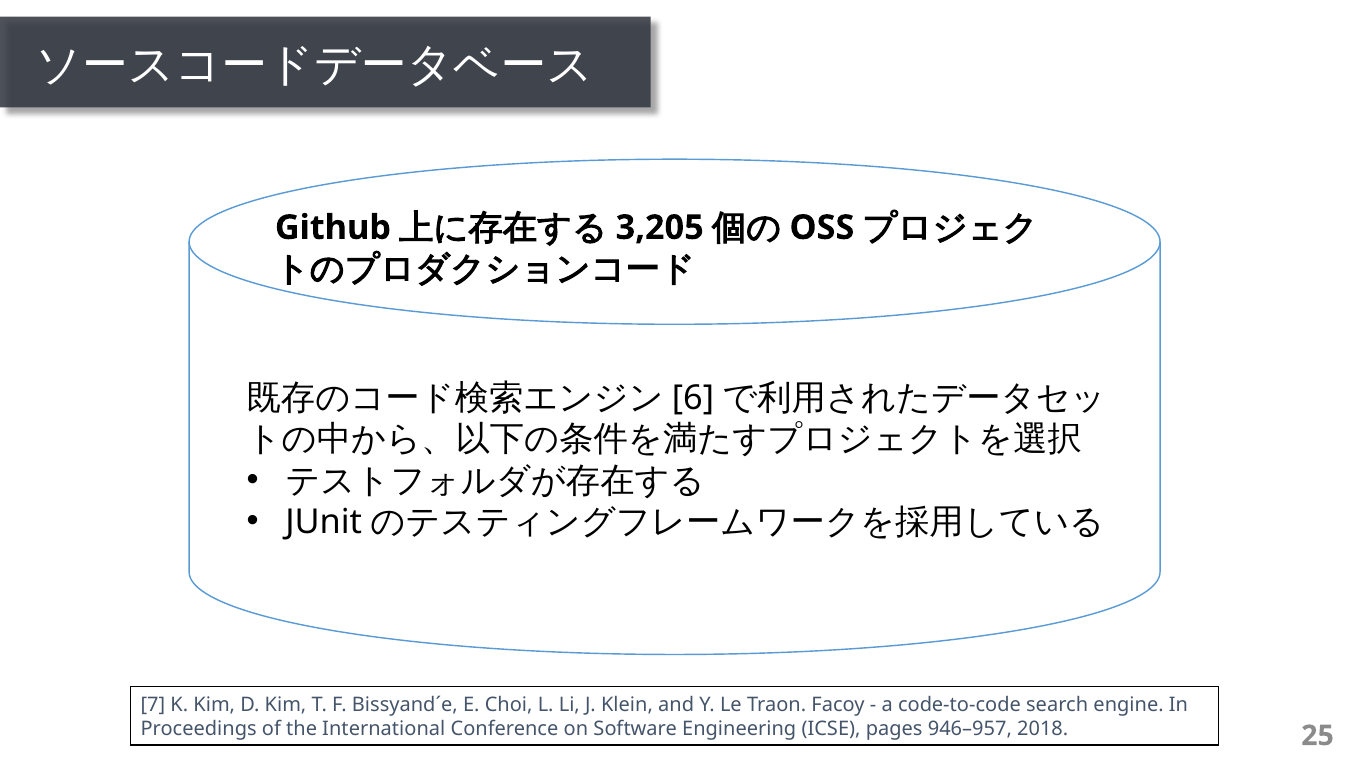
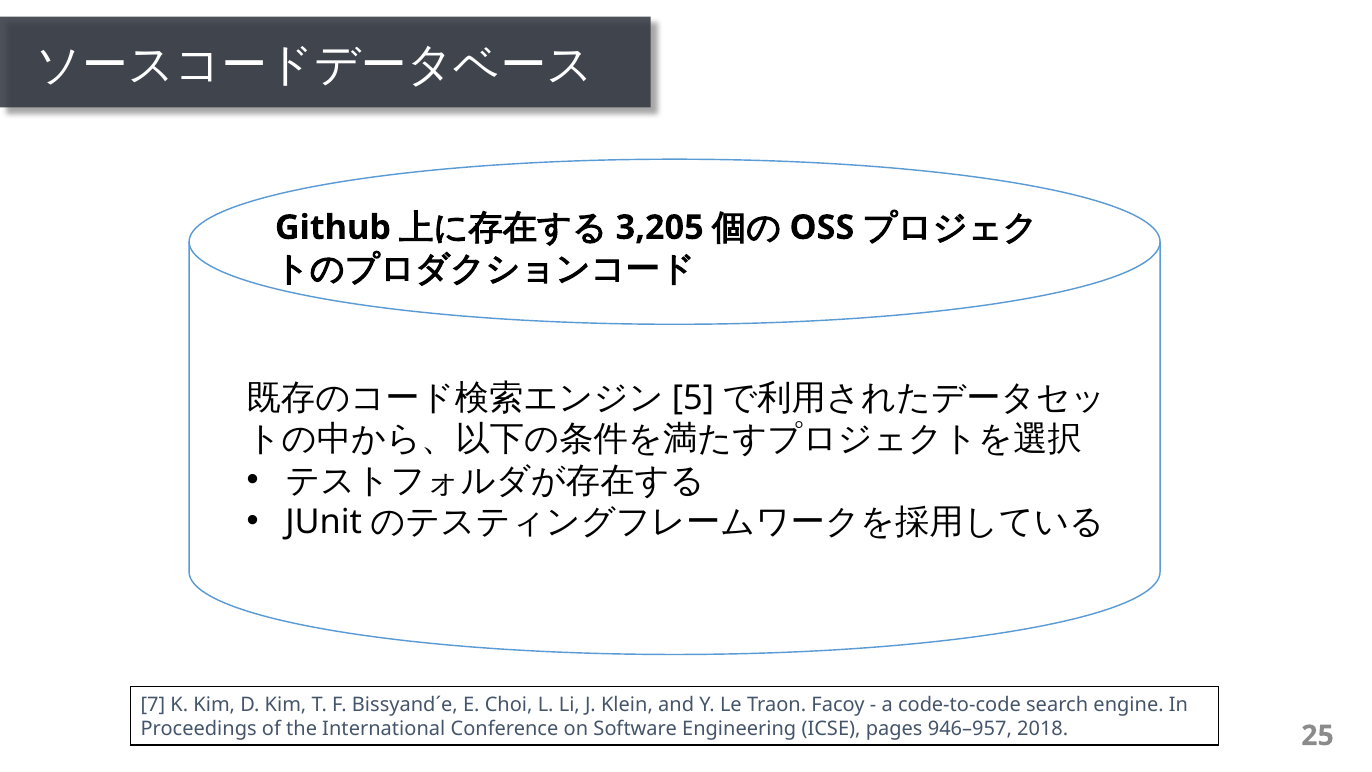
6: 6 -> 5 (693, 398)
